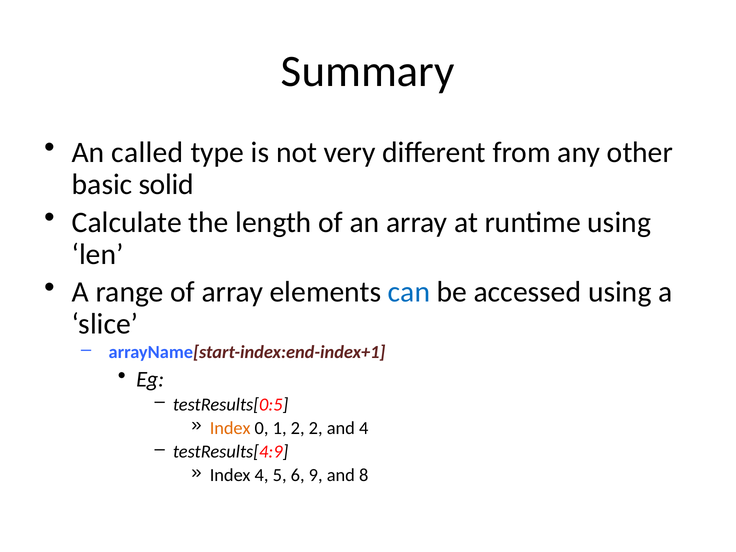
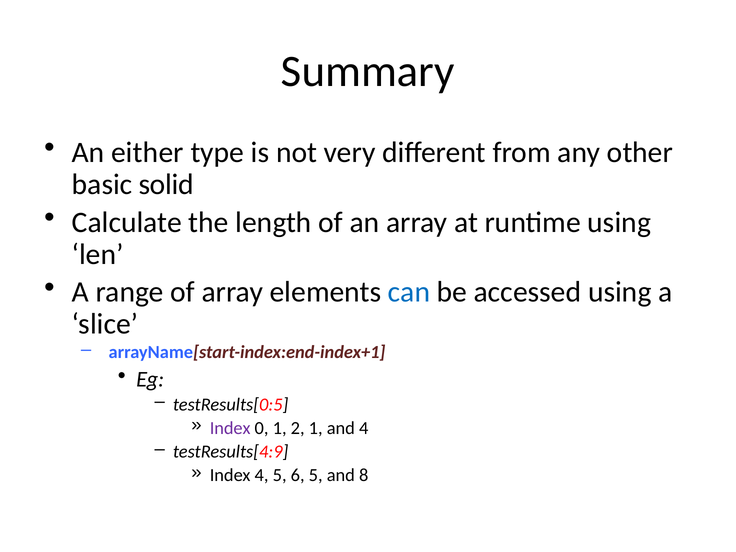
called: called -> either (147, 152)
Index colour: orange -> purple (230, 428)
2 2: 2 -> 1 (316, 428)
6 9: 9 -> 5 (316, 475)
